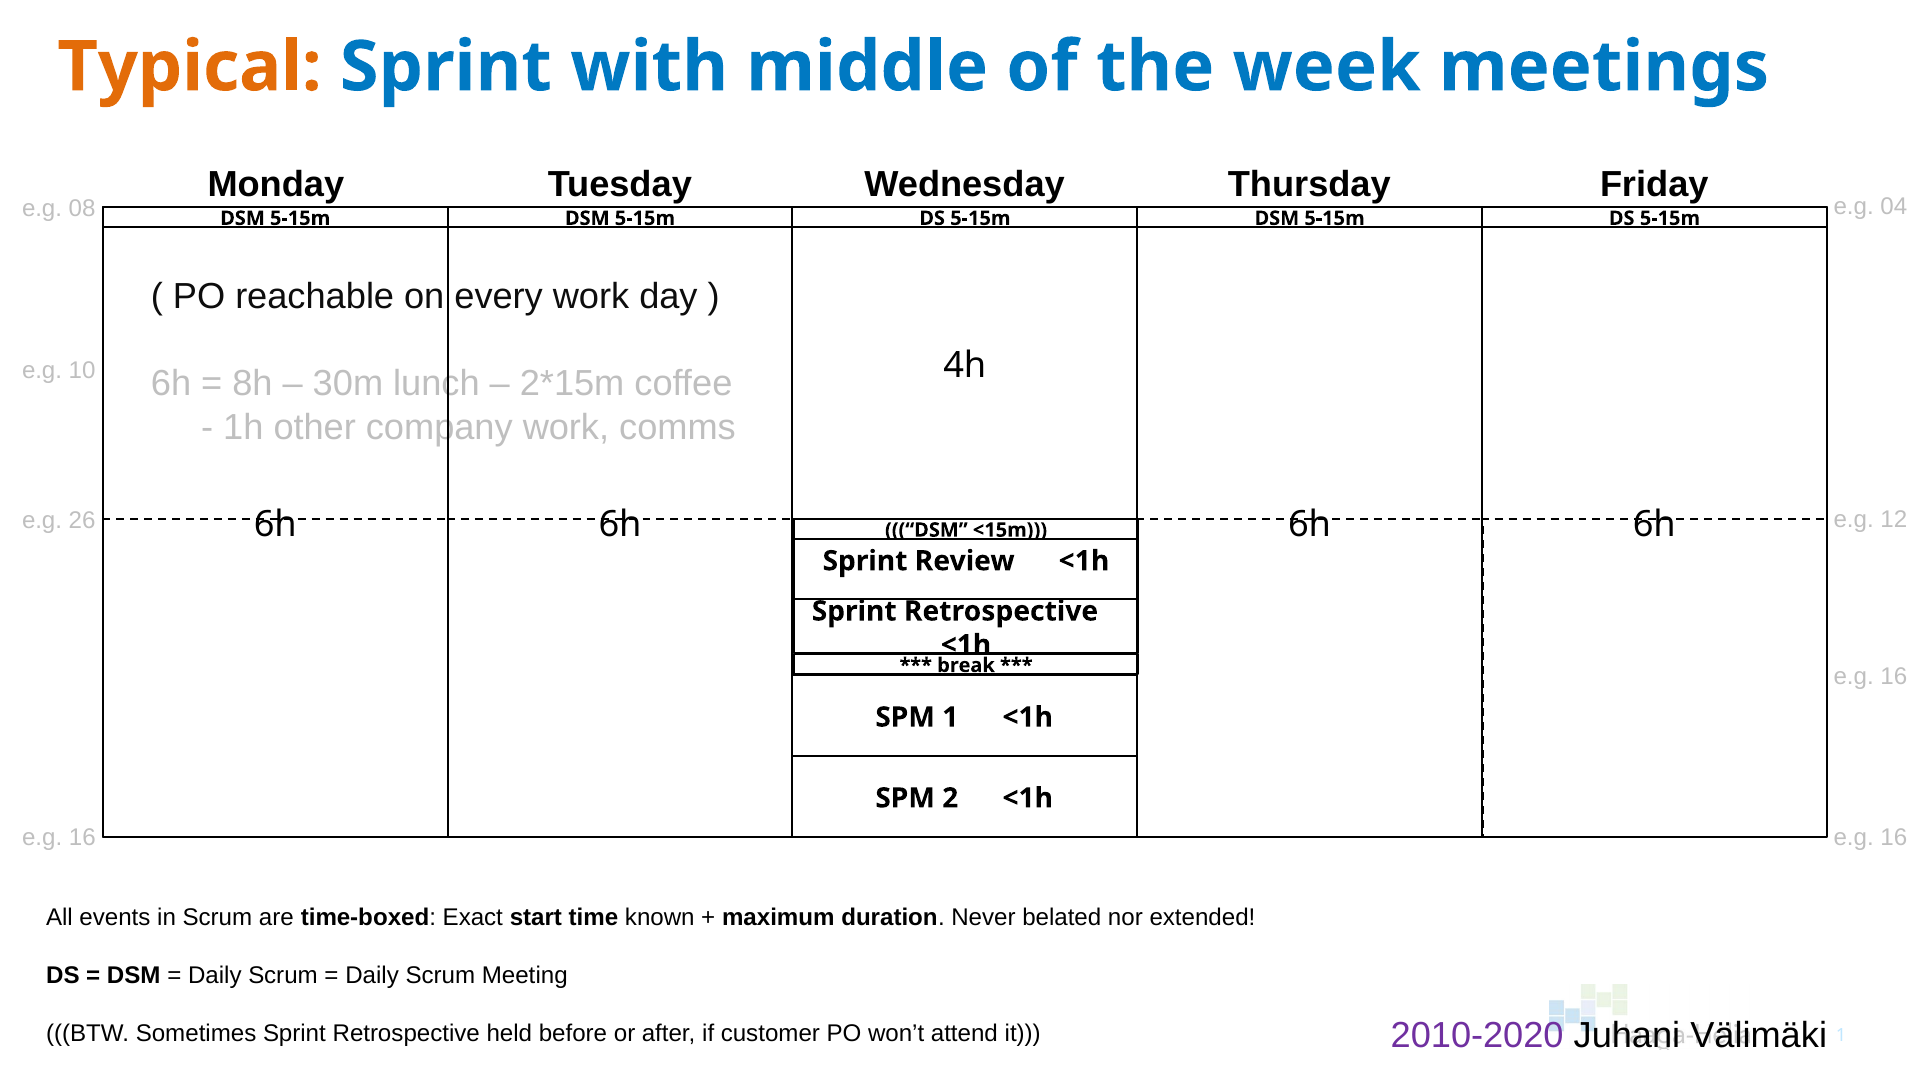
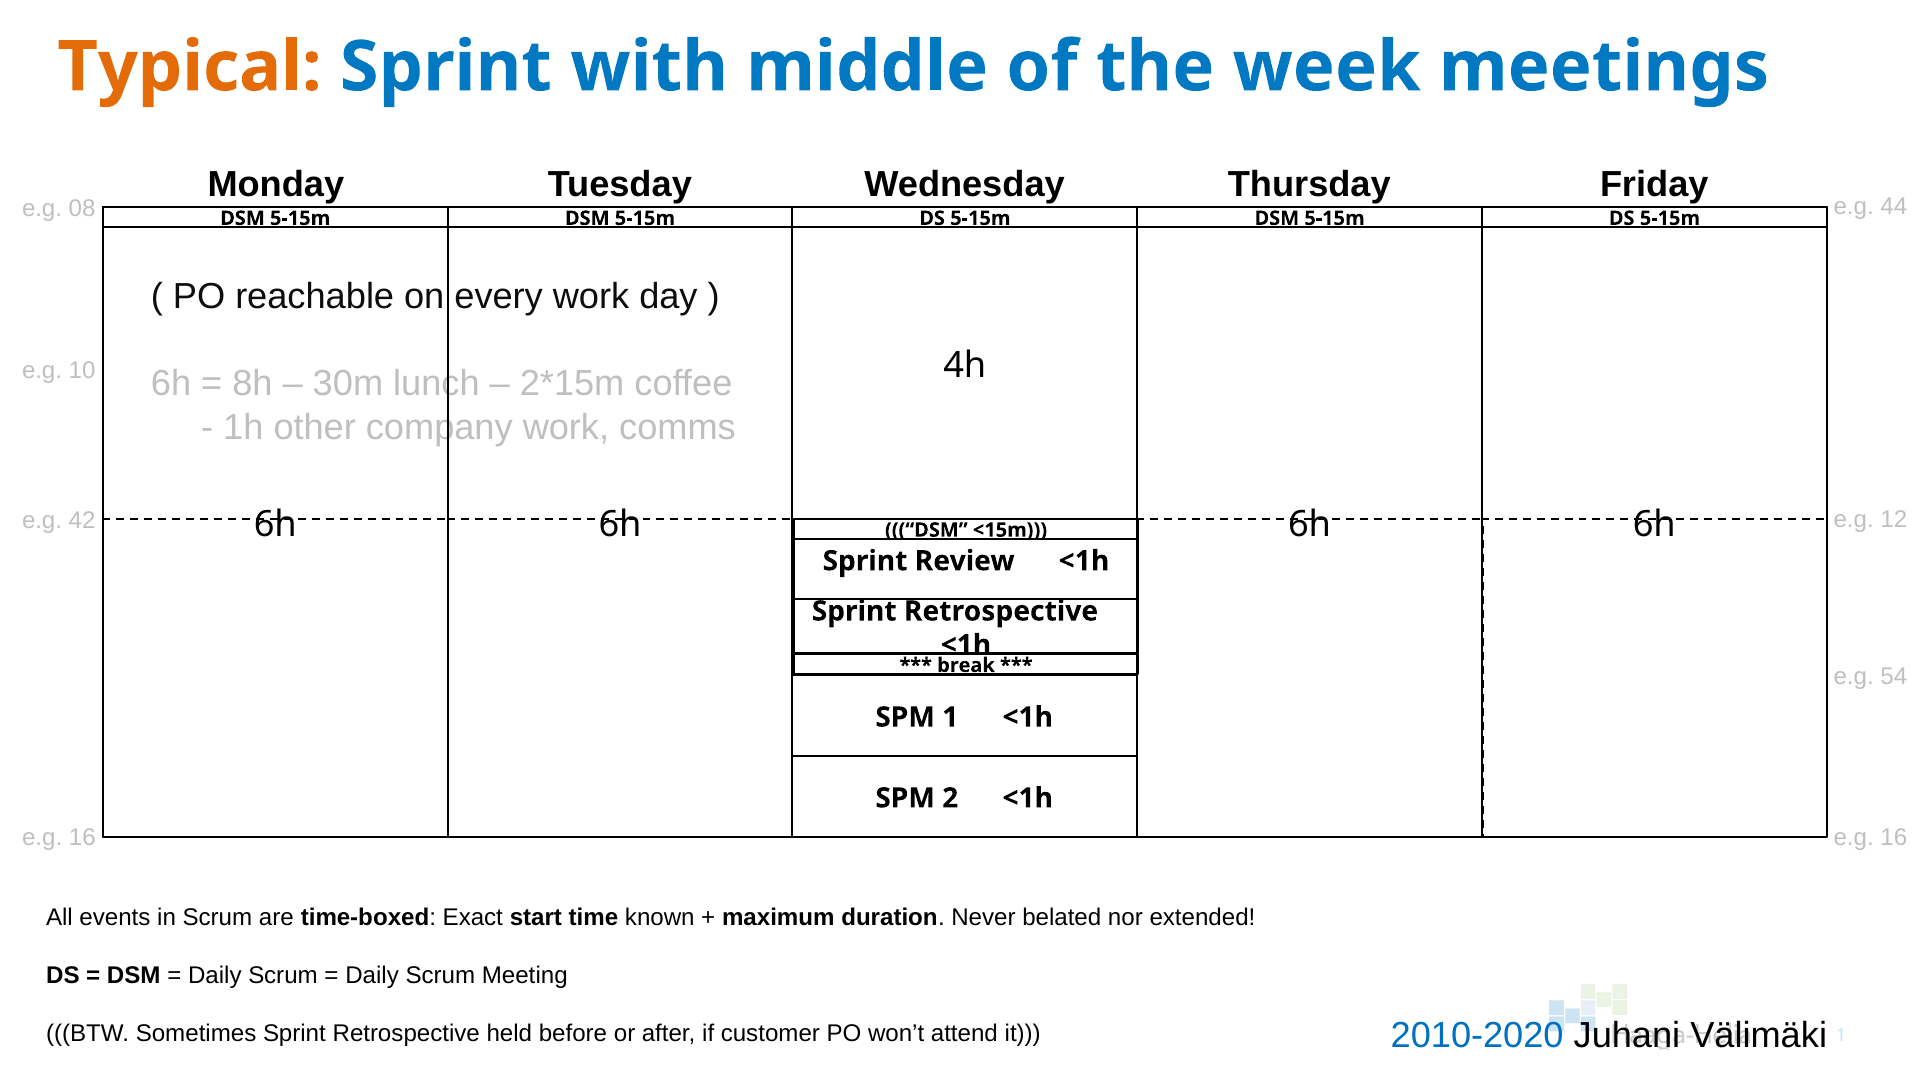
04: 04 -> 44 (1894, 206)
26: 26 -> 42 (82, 521)
16: 16 -> 54 (1894, 676)
2010-2020 colour: purple -> blue (1477, 1036)
